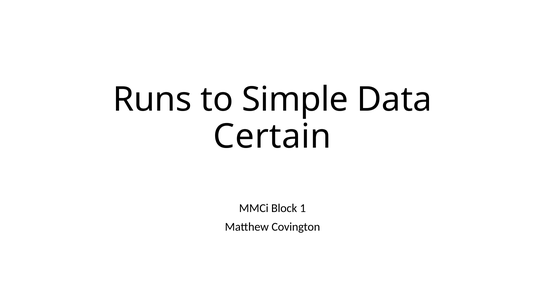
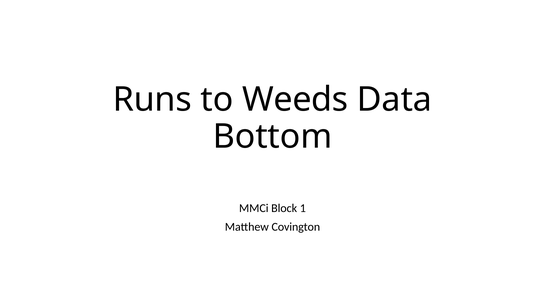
Simple: Simple -> Weeds (295, 99)
Certain: Certain -> Bottom (273, 136)
